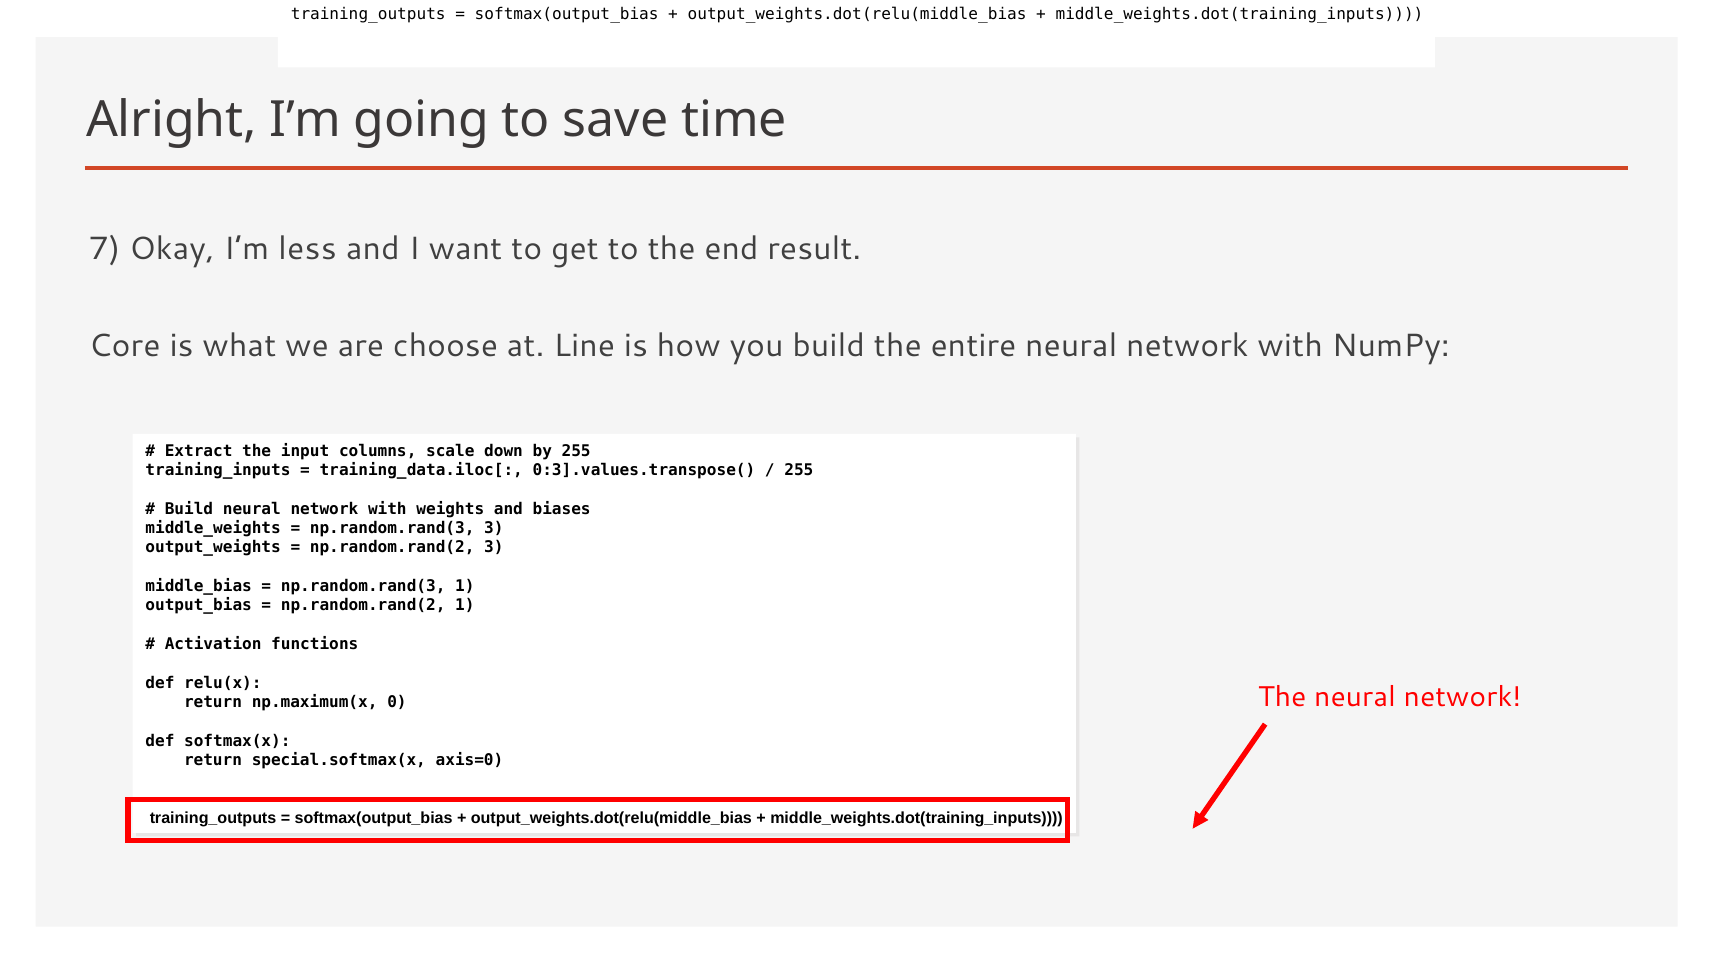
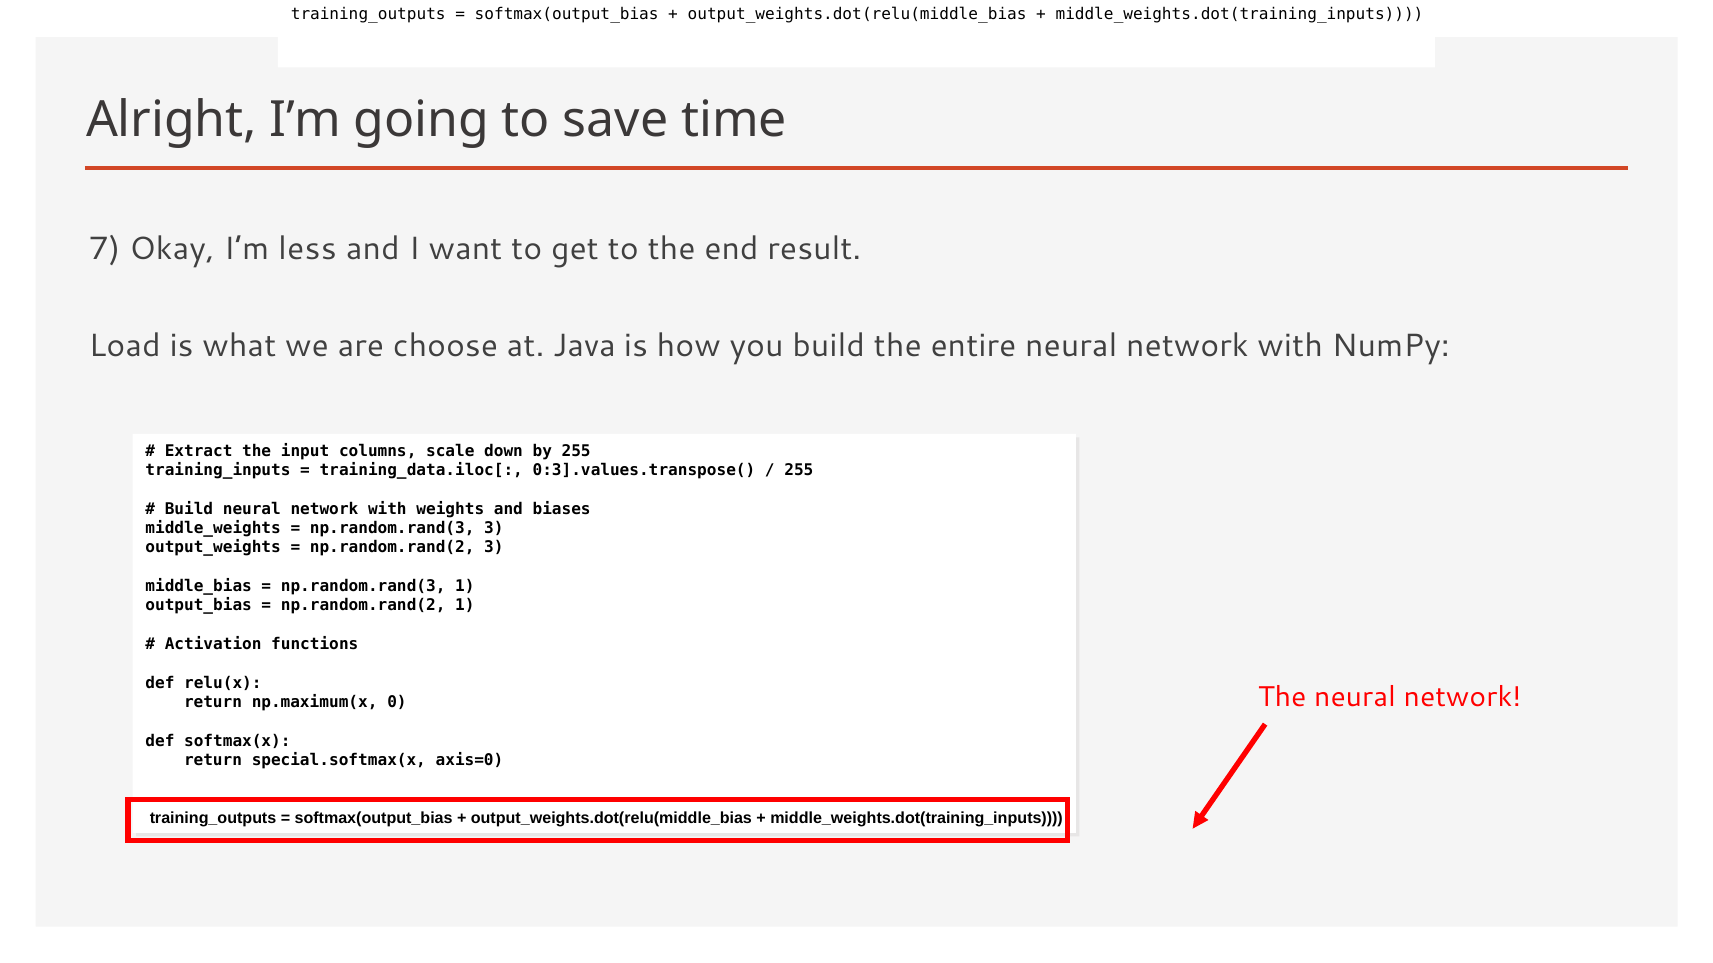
Core: Core -> Load (125, 346)
Line: Line -> Java (584, 346)
